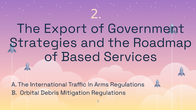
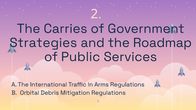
Export: Export -> Carries (65, 29)
Based: Based -> Public (81, 57)
